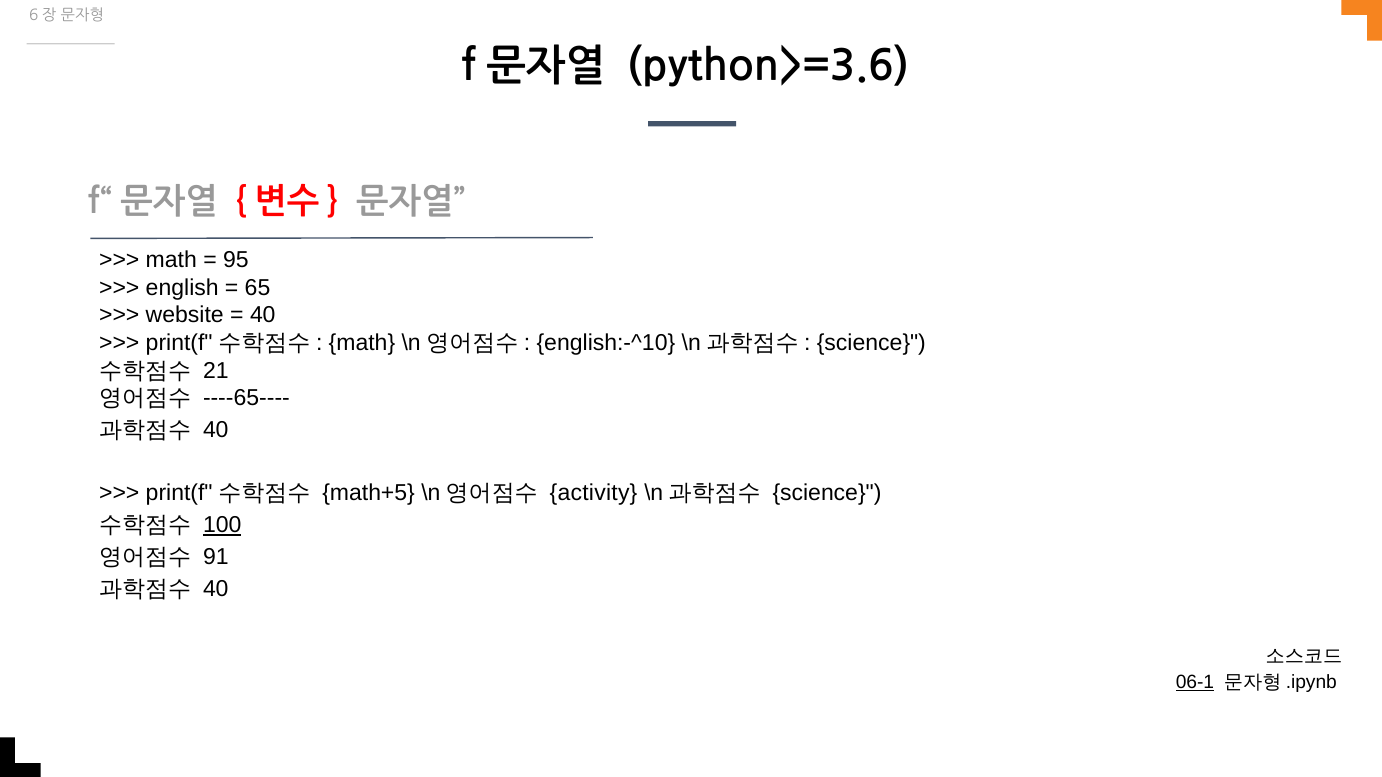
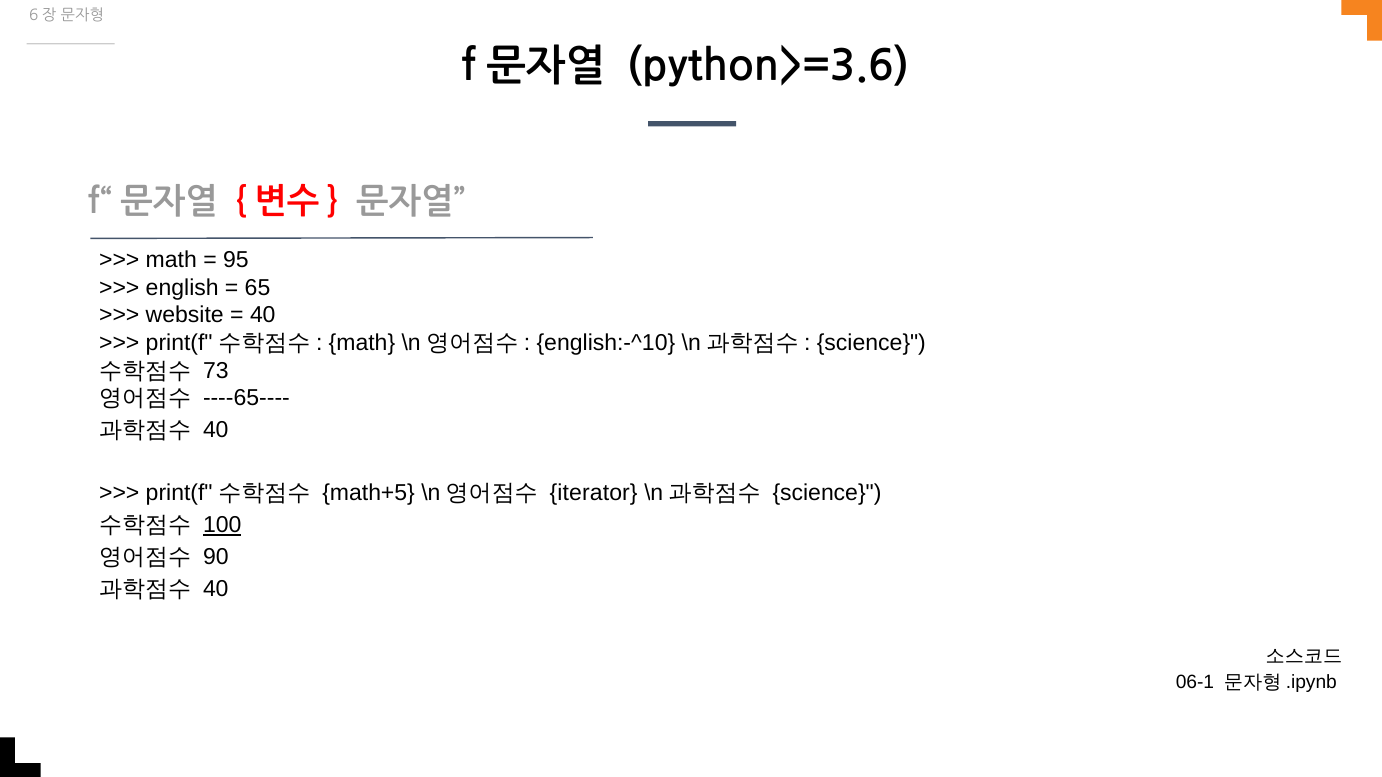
21: 21 -> 73 (216, 371)
activity: activity -> iterator (594, 494)
91: 91 -> 90 (216, 557)
06-1 underline: present -> none (1195, 683)
